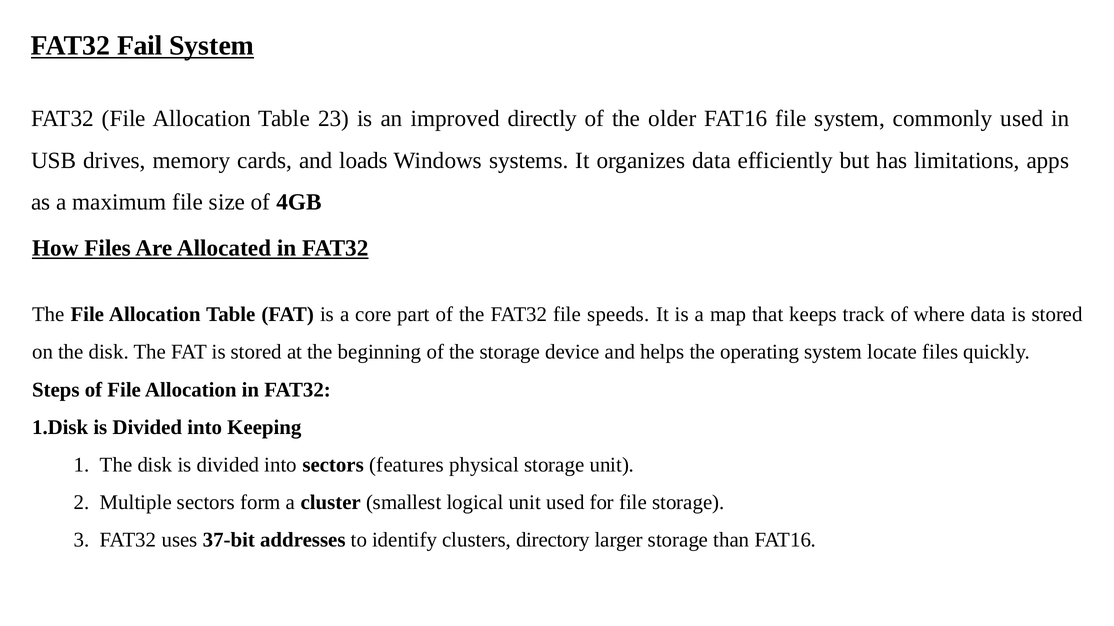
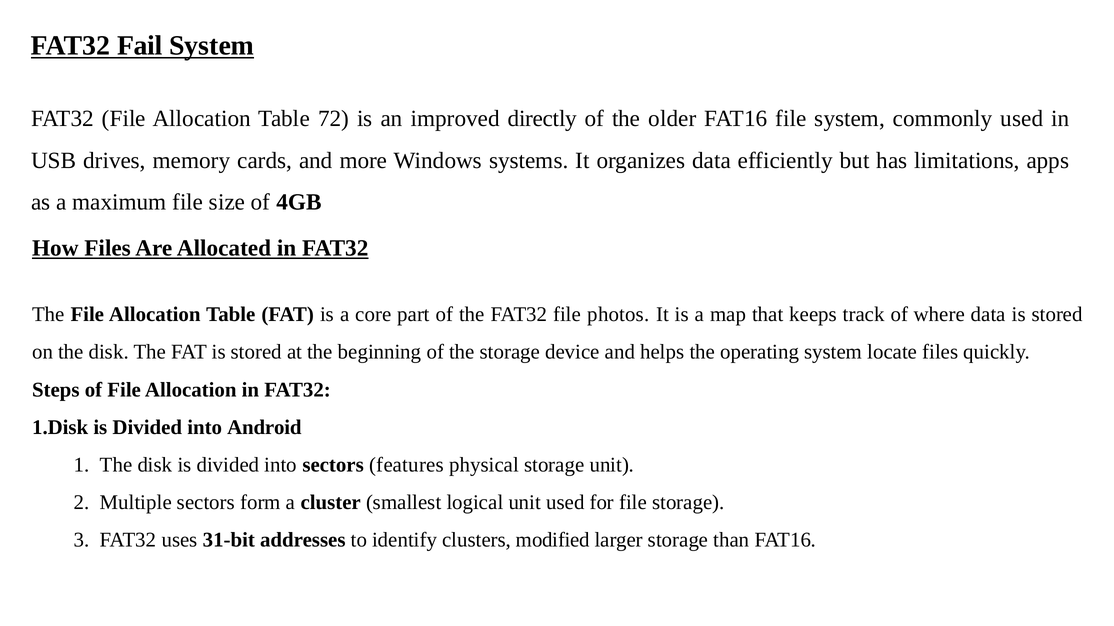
23: 23 -> 72 (334, 119)
loads: loads -> more (363, 161)
speeds: speeds -> photos (618, 315)
Keeping: Keeping -> Android (264, 428)
37-bit: 37-bit -> 31-bit (229, 540)
directory: directory -> modified (553, 540)
